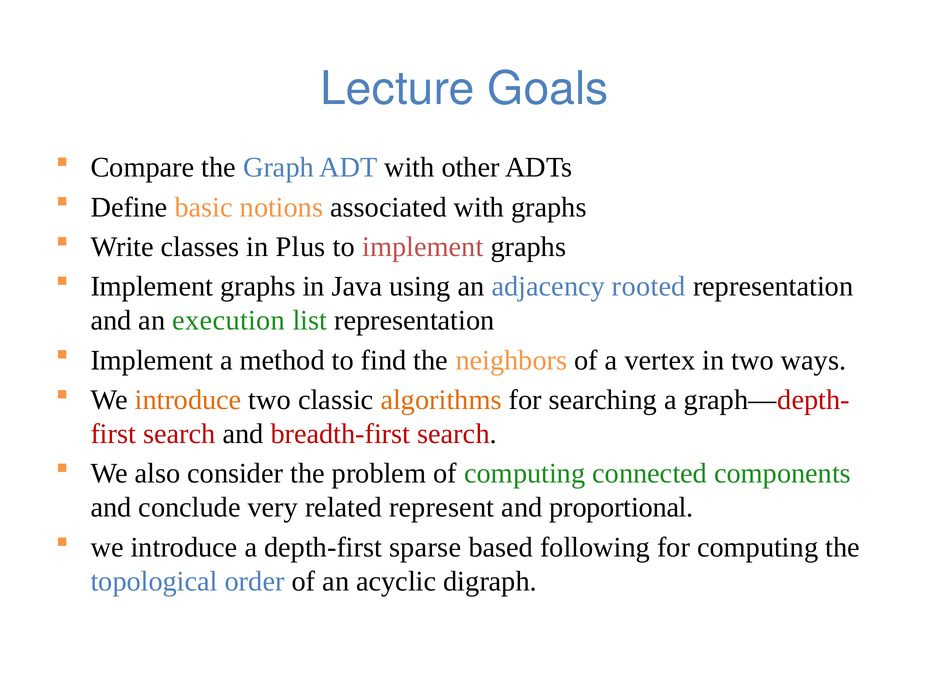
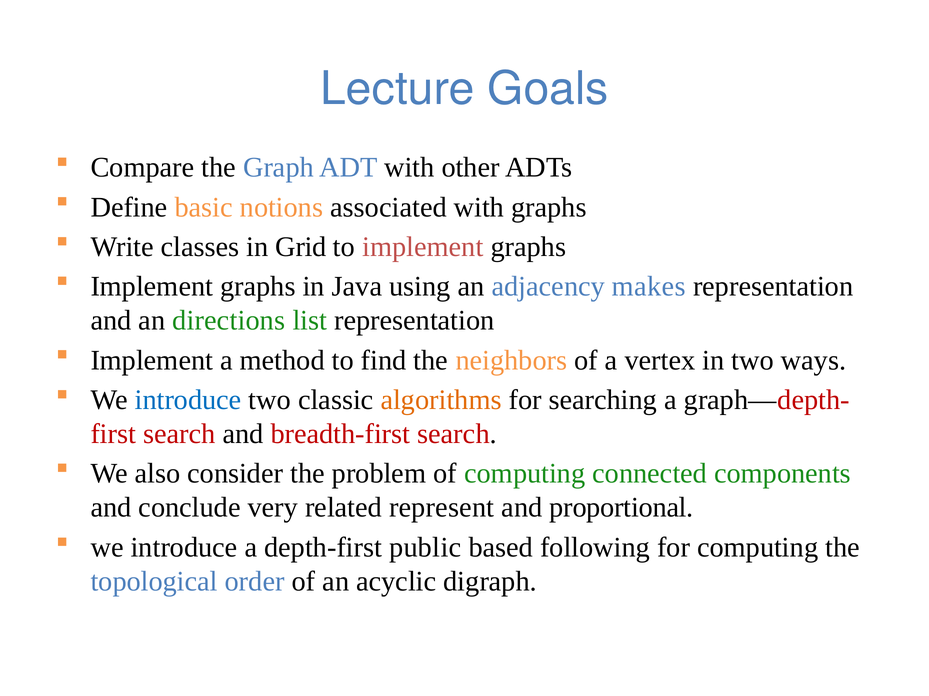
Plus: Plus -> Grid (301, 247)
rooted: rooted -> makes (649, 287)
execution: execution -> directions (229, 321)
introduce colour: orange -> blue (188, 400)
sparse: sparse -> public (425, 548)
